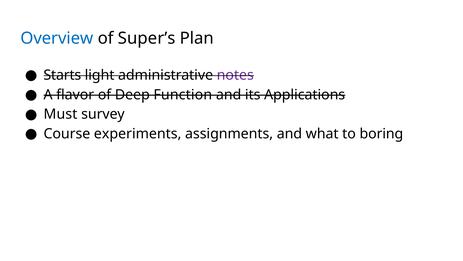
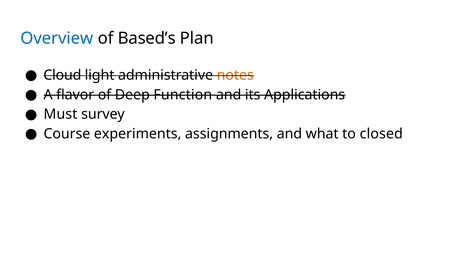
Super’s: Super’s -> Based’s (147, 38)
Starts: Starts -> Cloud (62, 75)
notes colour: purple -> orange (235, 75)
boring: boring -> closed (381, 133)
